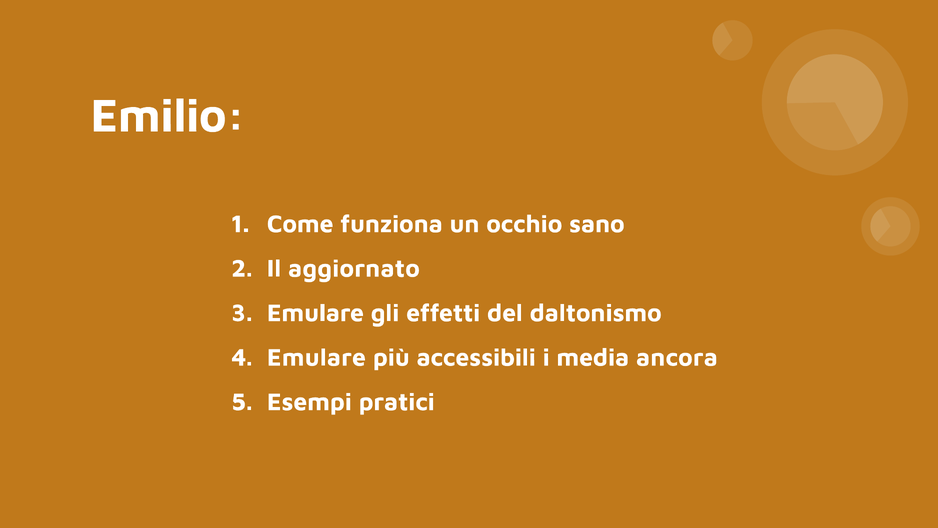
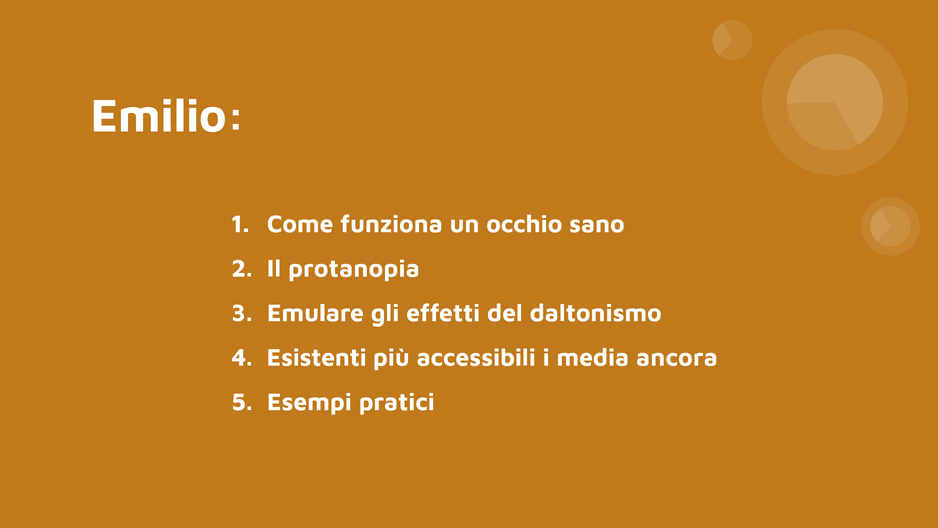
aggiornato: aggiornato -> protanopia (354, 268)
Emulare: Emulare -> Esistenti (317, 357)
